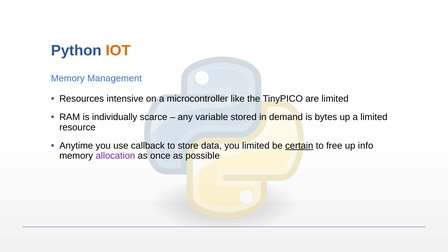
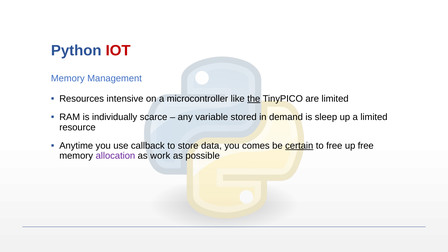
IOT colour: orange -> red (118, 51)
the underline: none -> present (254, 99)
bytes: bytes -> sleep (326, 117)
you limited: limited -> comes (256, 146)
up info: info -> free (366, 146)
once: once -> work (160, 156)
